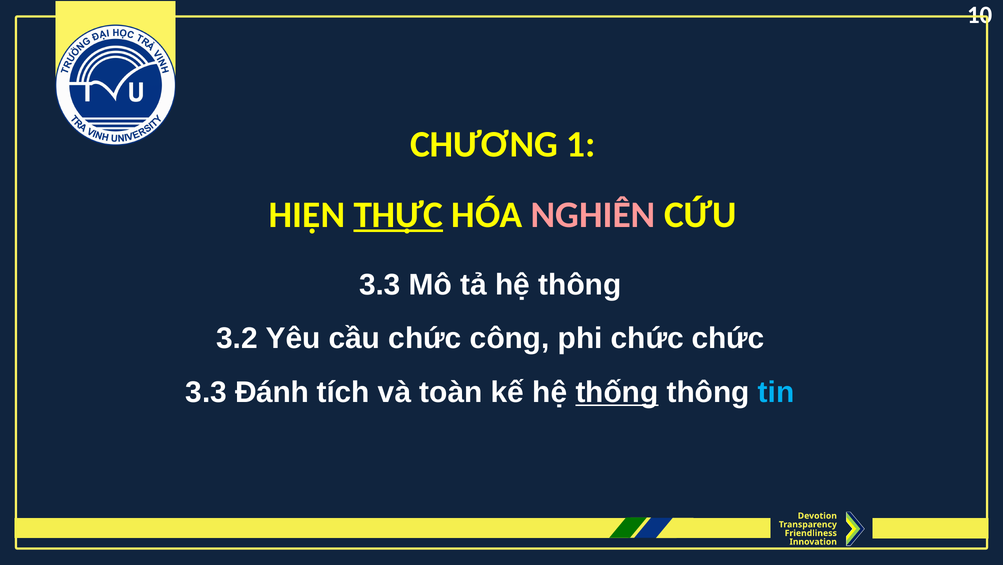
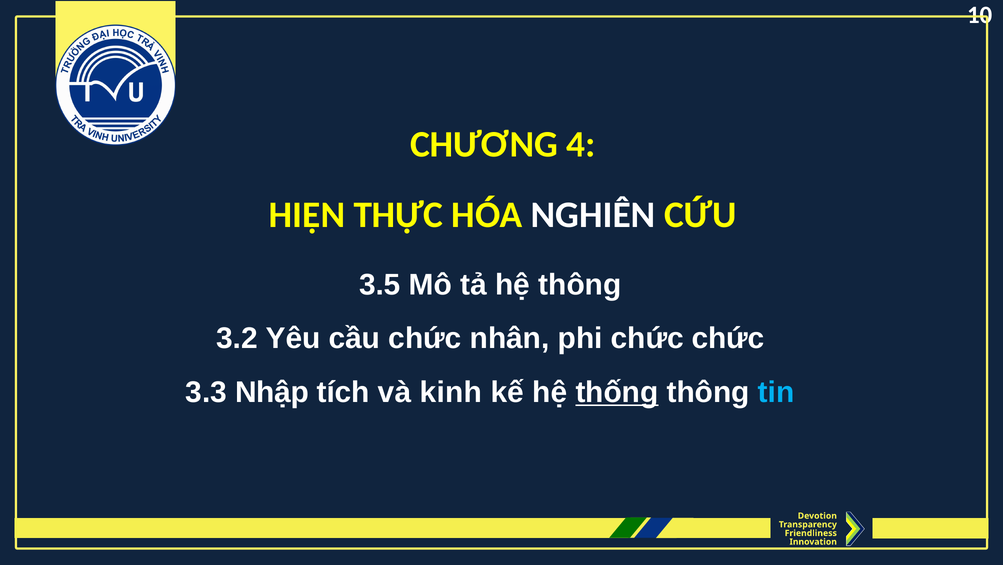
1: 1 -> 4 (581, 145)
THỰC underline: present -> none (398, 215)
NGHIÊN colour: pink -> white (593, 215)
3.3: 3.3 -> 3.5 (380, 285)
công: công -> nhân (510, 339)
Đánh: Đánh -> Nhập (272, 393)
toàn: toàn -> kinh (451, 393)
